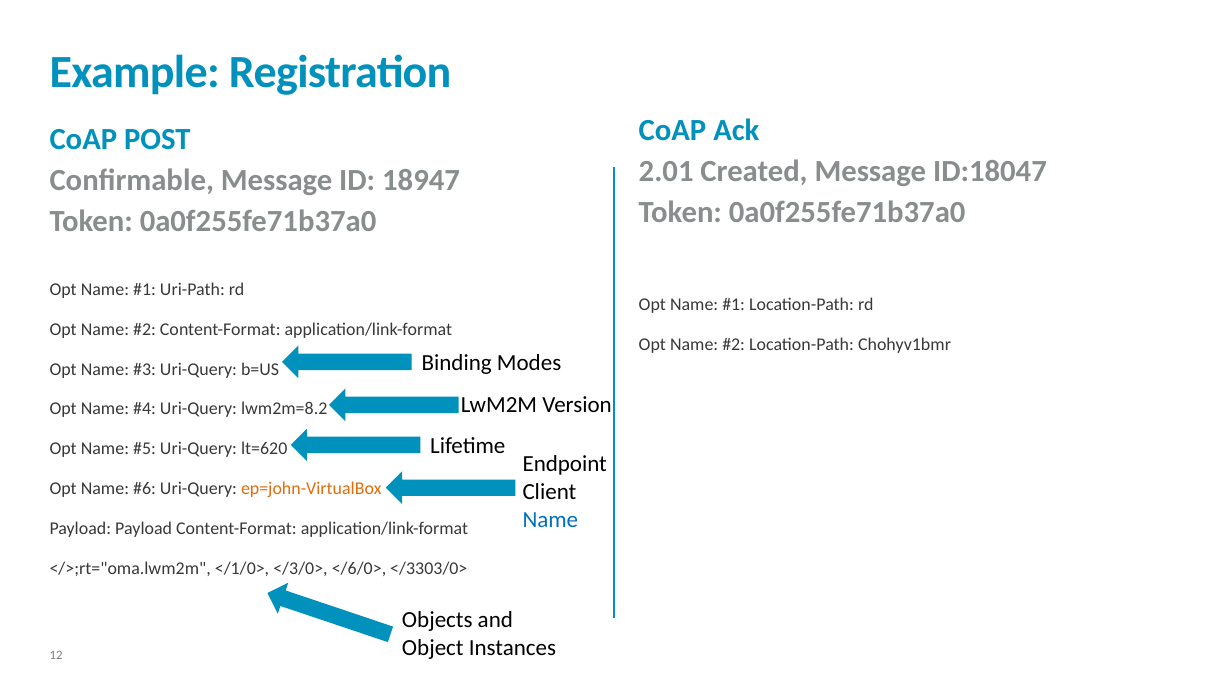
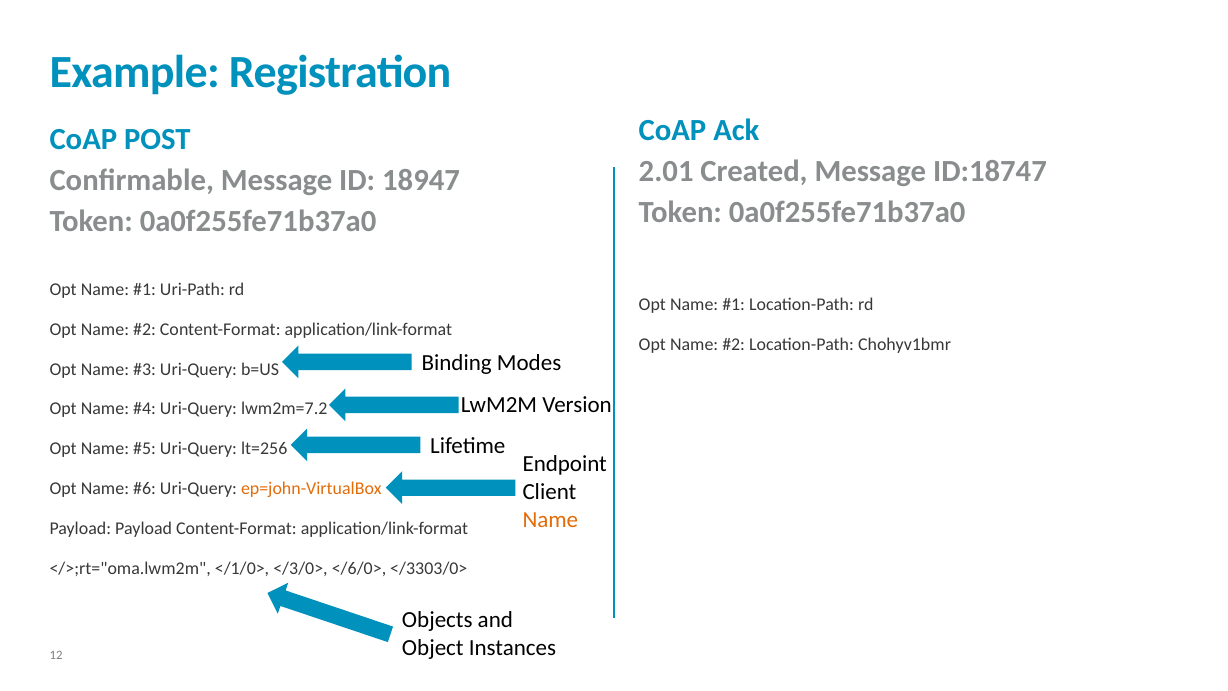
ID:18047: ID:18047 -> ID:18747 (990, 171)
lwm2m=8.2: lwm2m=8.2 -> lwm2m=7.2 (284, 409)
lt=620: lt=620 -> lt=256 (264, 449)
Name colour: blue -> orange (550, 519)
